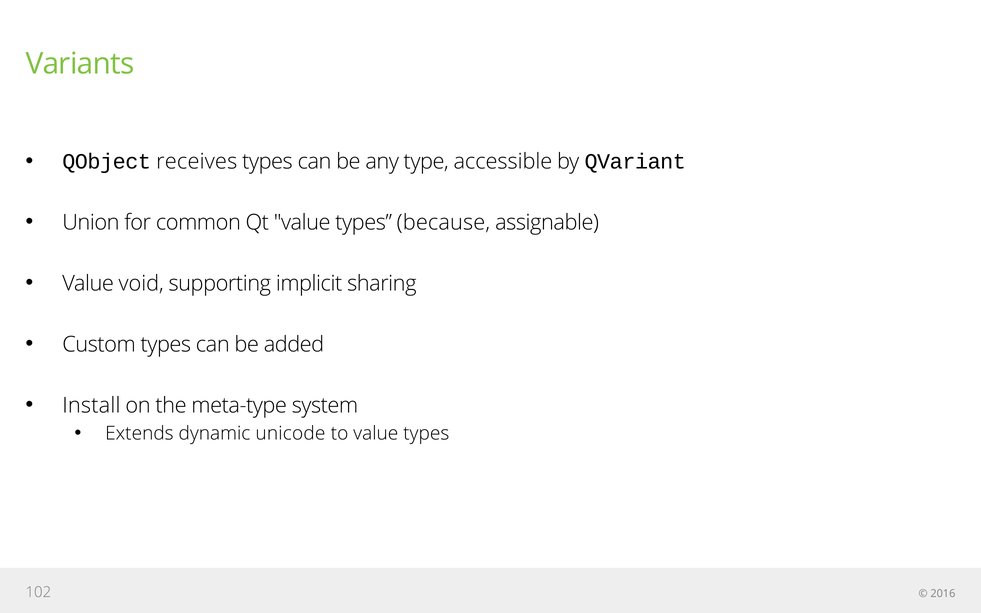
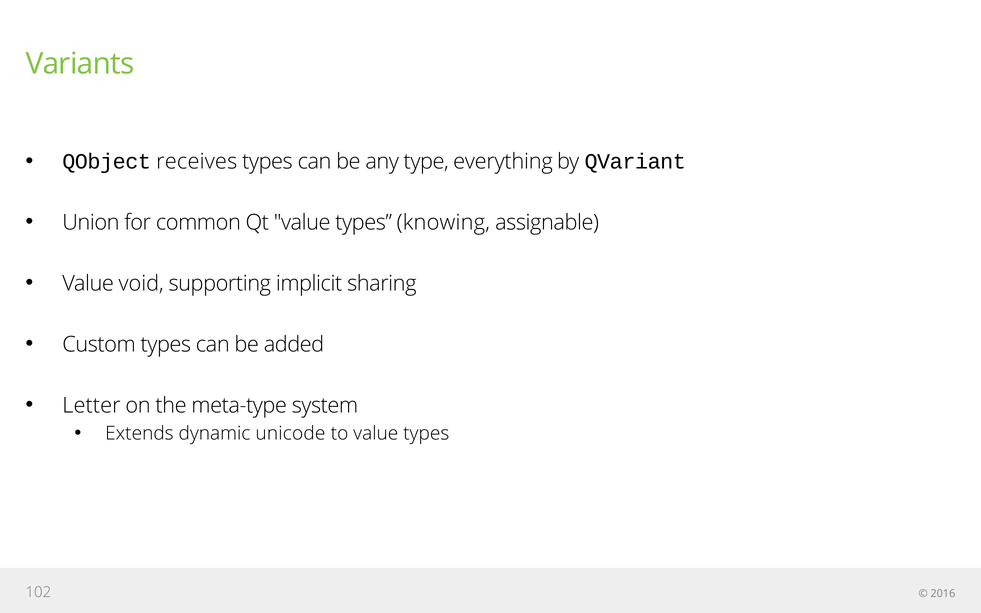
accessible: accessible -> everything (503, 162)
because: because -> knowing (443, 223)
Install: Install -> Letter (91, 405)
